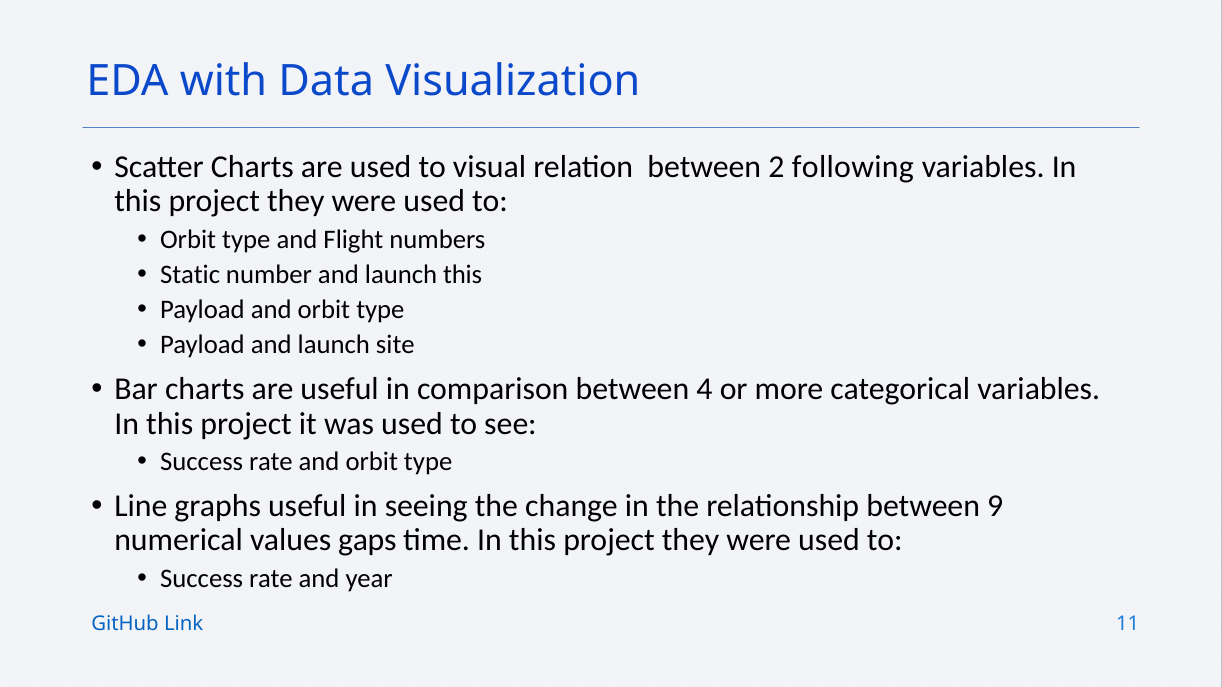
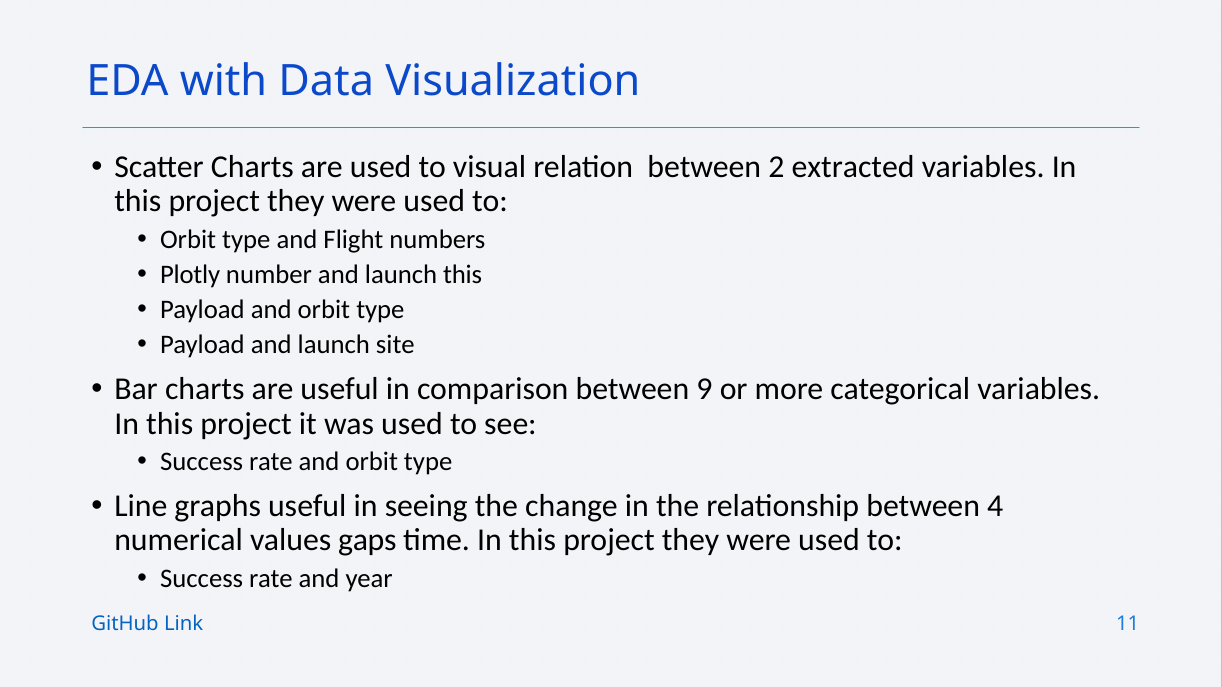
following: following -> extracted (853, 167)
Static: Static -> Plotly (190, 275)
4: 4 -> 9 (705, 390)
9: 9 -> 4 (995, 506)
